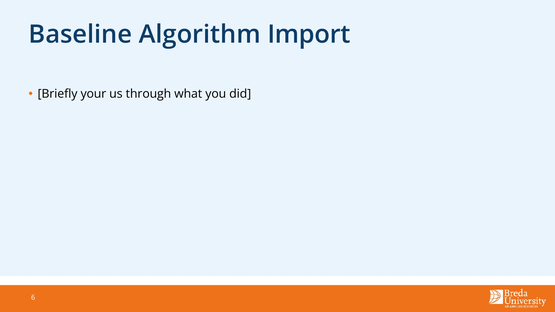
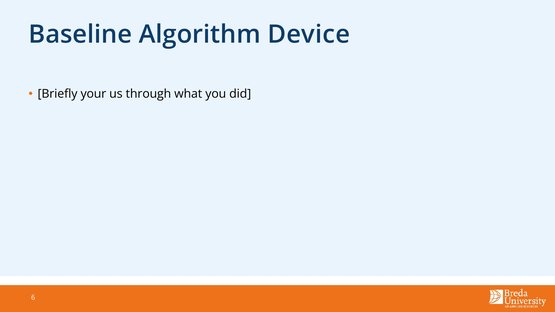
Import: Import -> Device (309, 34)
